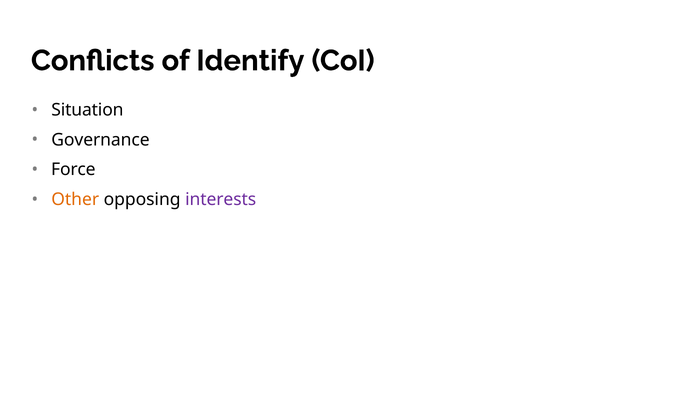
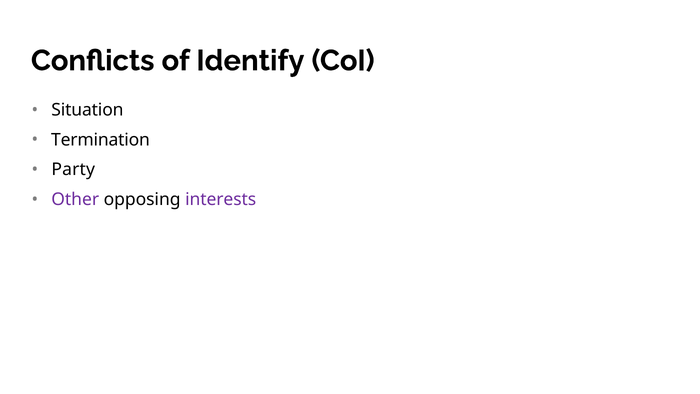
Governance: Governance -> Termination (101, 140)
Force: Force -> Party (73, 170)
Other colour: orange -> purple (75, 199)
